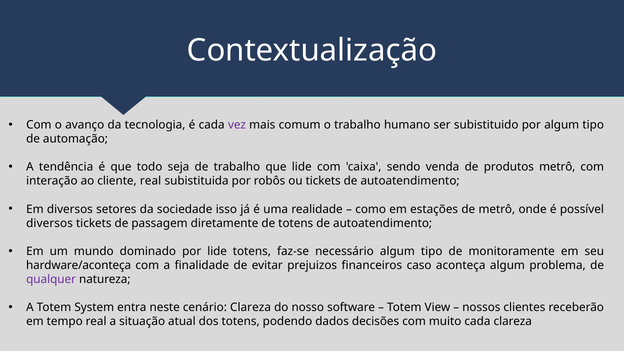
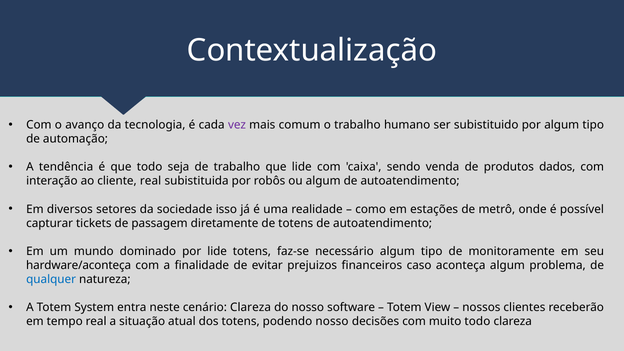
produtos metrô: metrô -> dados (557, 167)
ou tickets: tickets -> algum (323, 181)
diversos: diversos -> capturar (50, 223)
qualquer colour: purple -> blue (51, 279)
podendo dados: dados -> nosso (332, 321)
muito cada: cada -> todo (477, 321)
